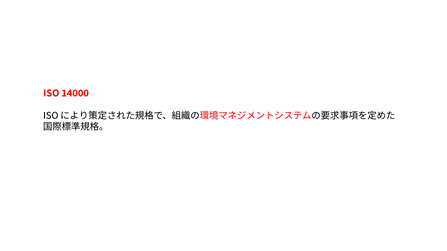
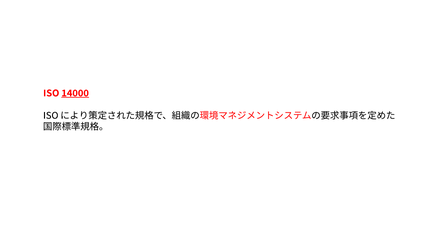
14000 underline: none -> present (75, 94)
